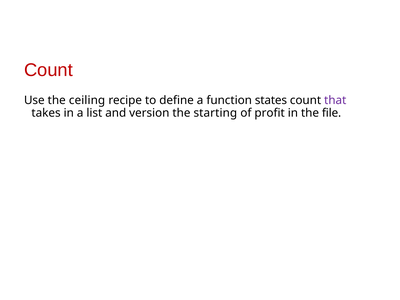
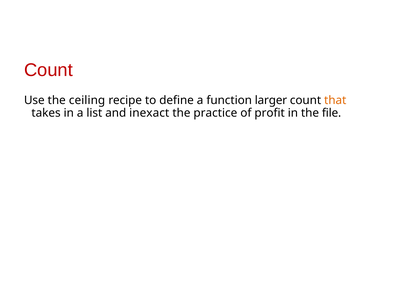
states: states -> larger (271, 100)
that colour: purple -> orange (335, 100)
version: version -> inexact (149, 113)
starting: starting -> practice (215, 113)
